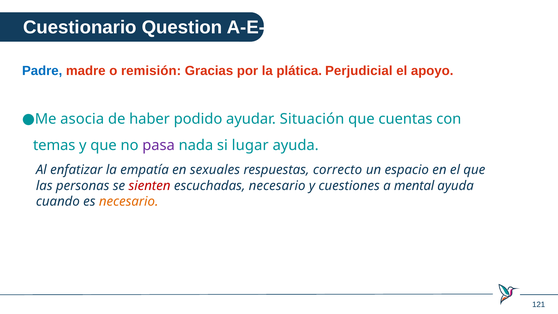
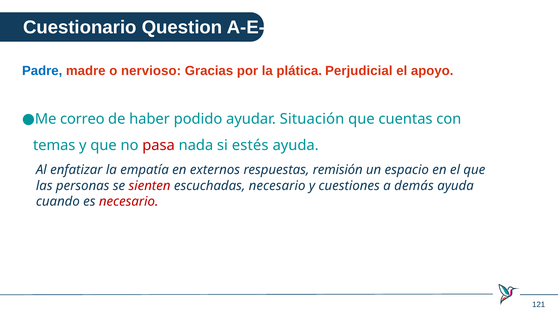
remisión: remisión -> nervioso (151, 71)
asocia: asocia -> correo (82, 119)
pasa colour: purple -> red (159, 145)
lugar: lugar -> estés (250, 145)
sexuales: sexuales -> externos (215, 170)
correcto: correcto -> remisión (338, 170)
mental: mental -> demás (414, 186)
necesario colour: orange -> red (129, 201)
